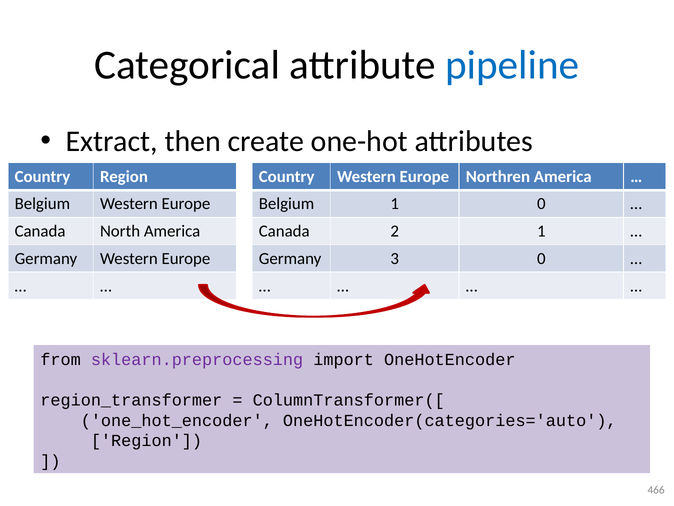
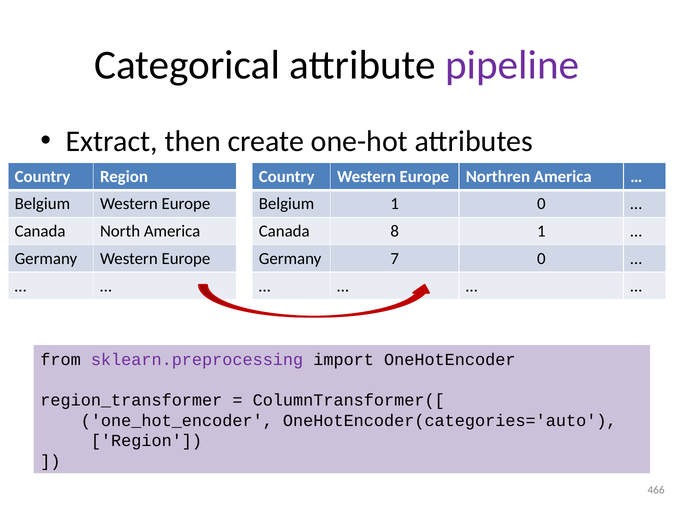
pipeline colour: blue -> purple (512, 65)
2: 2 -> 8 (395, 231)
3: 3 -> 7 (395, 258)
